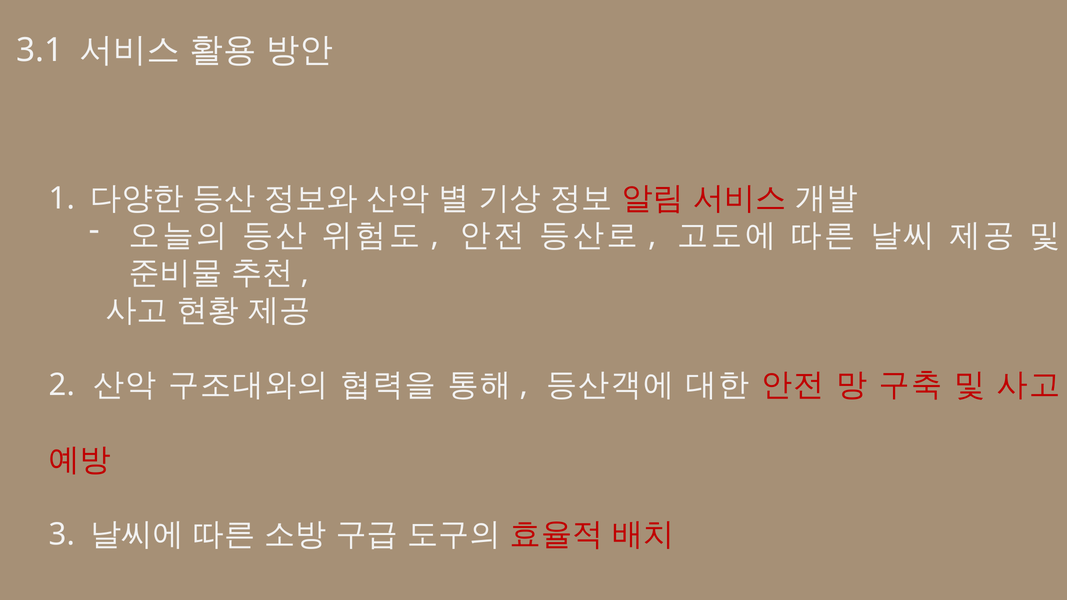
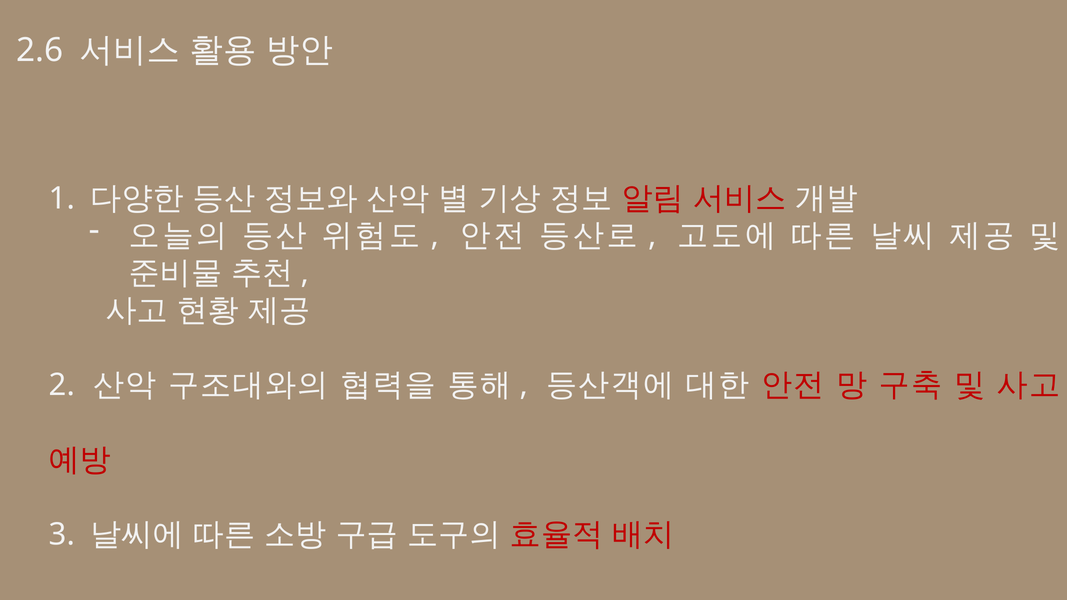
3.1: 3.1 -> 2.6 (40, 50)
